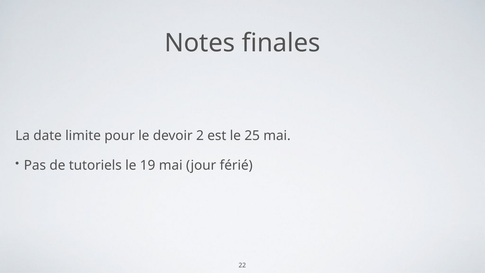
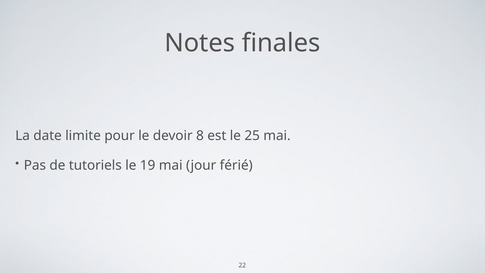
2: 2 -> 8 (200, 136)
